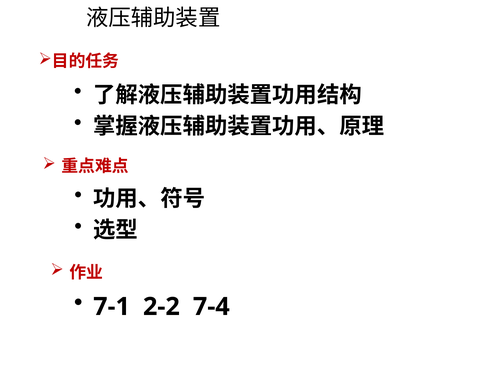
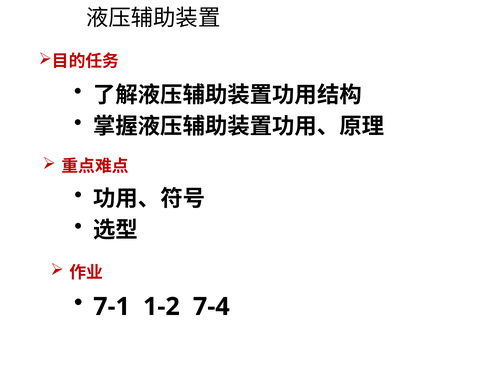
2-2: 2-2 -> 1-2 (161, 307)
